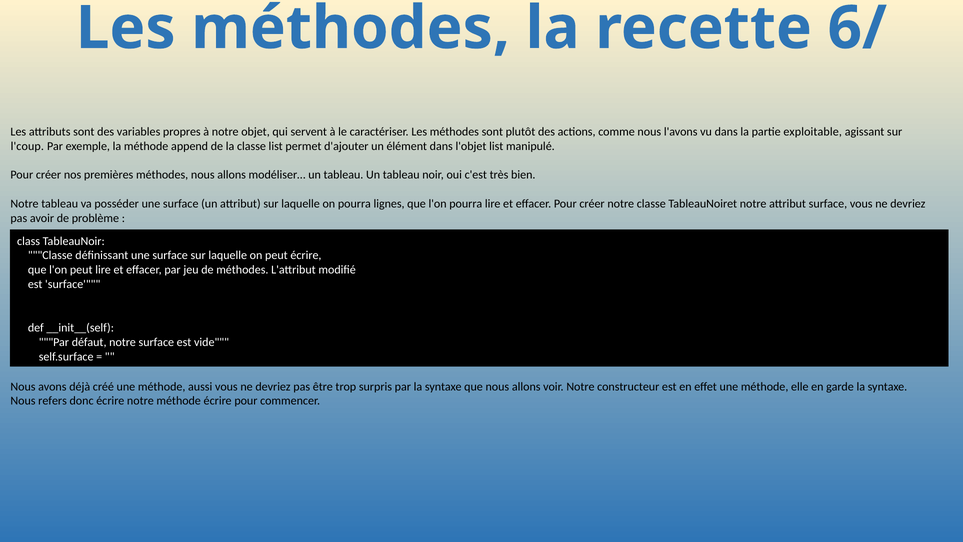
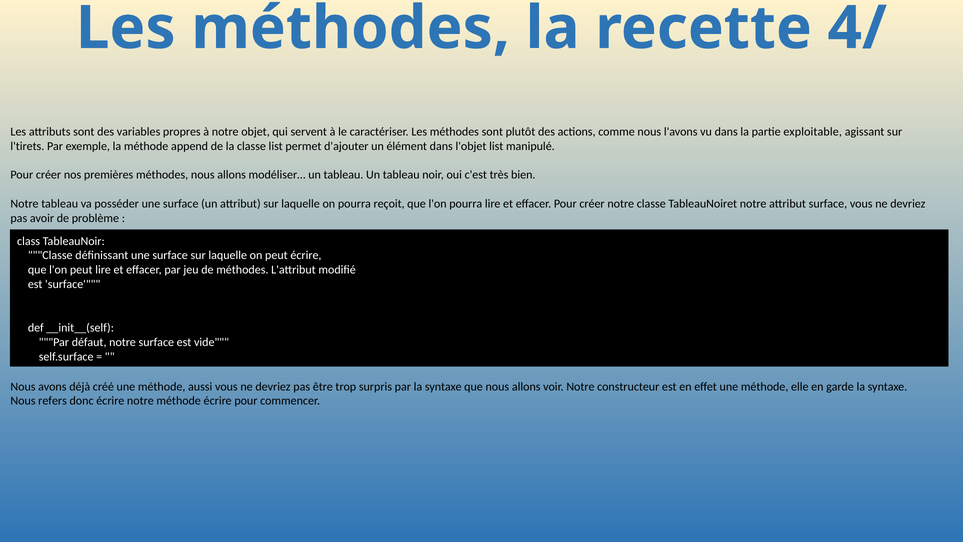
6/: 6/ -> 4/ (857, 28)
l'coup: l'coup -> l'tirets (27, 146)
lignes: lignes -> reçoit (389, 204)
